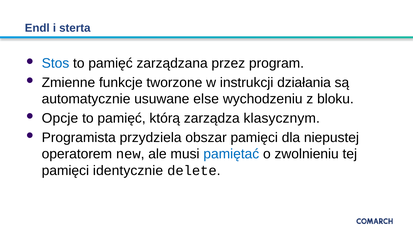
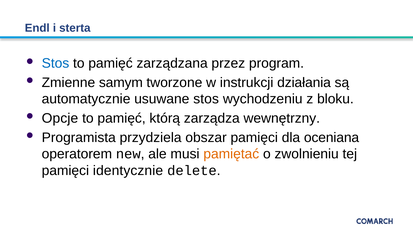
funkcje: funkcje -> samym (121, 83)
usuwane else: else -> stos (206, 99)
klasycznym: klasycznym -> wewnętrzny (282, 119)
niepustej: niepustej -> oceniana (332, 138)
pamiętać colour: blue -> orange (231, 154)
